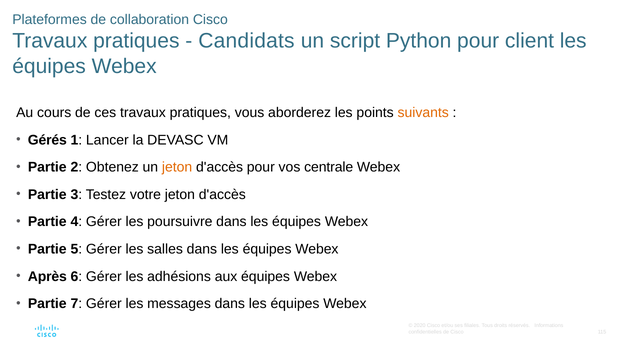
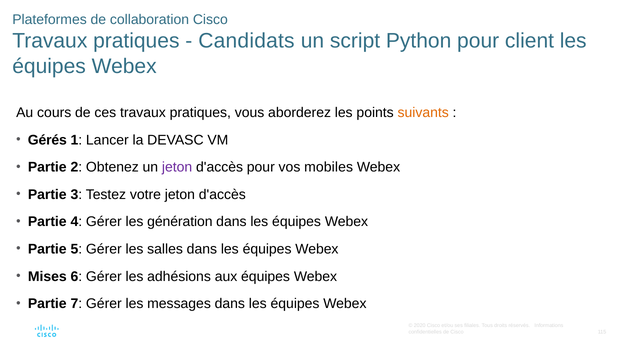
jeton colour: orange -> purple (177, 167)
centrale: centrale -> mobiles (329, 167)
poursuivre: poursuivre -> génération (180, 222)
Après: Après -> Mises (47, 277)
